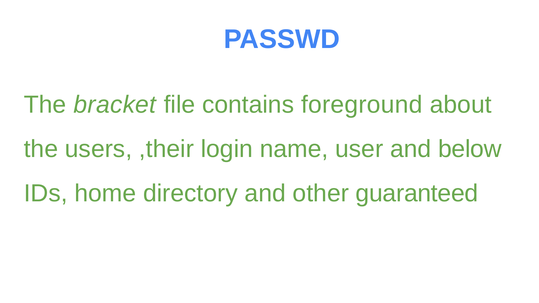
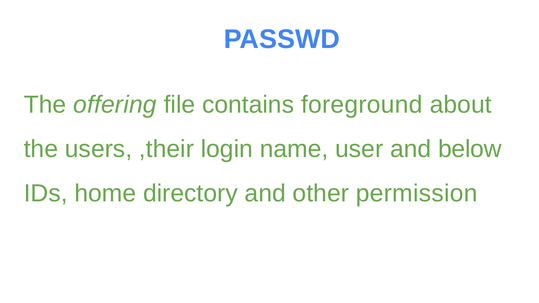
bracket: bracket -> offering (115, 105)
guaranteed: guaranteed -> permission (417, 194)
